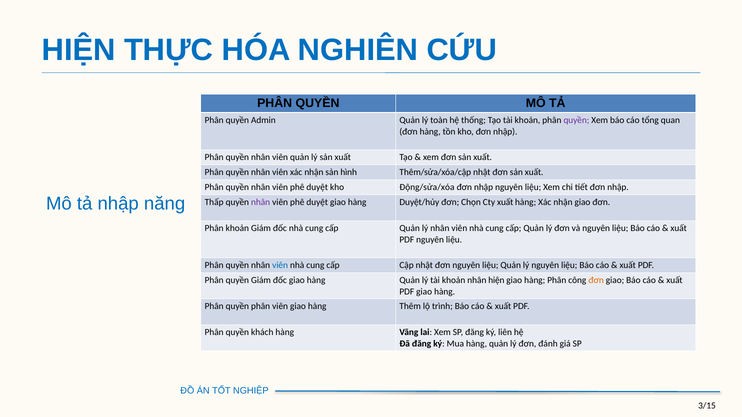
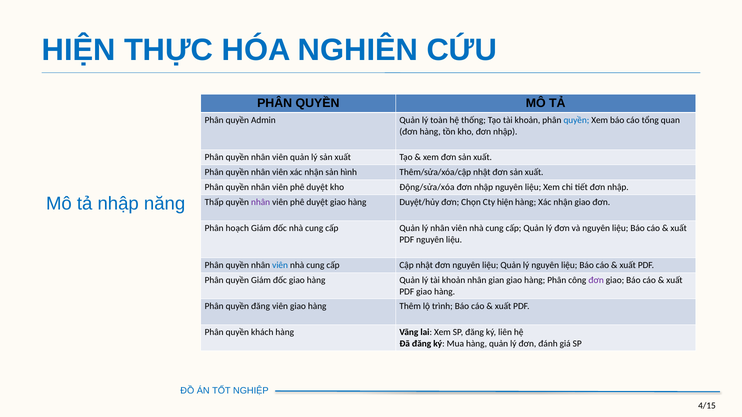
quyền colour: purple -> blue (576, 120)
Cty xuất: xuất -> hiện (505, 203)
Phân khoản: khoản -> hoạch (237, 229)
nhân hiện: hiện -> gian (496, 281)
đơn colour: orange -> purple (596, 281)
quyền phân: phân -> đăng (261, 307)
3/15: 3/15 -> 4/15 (707, 406)
